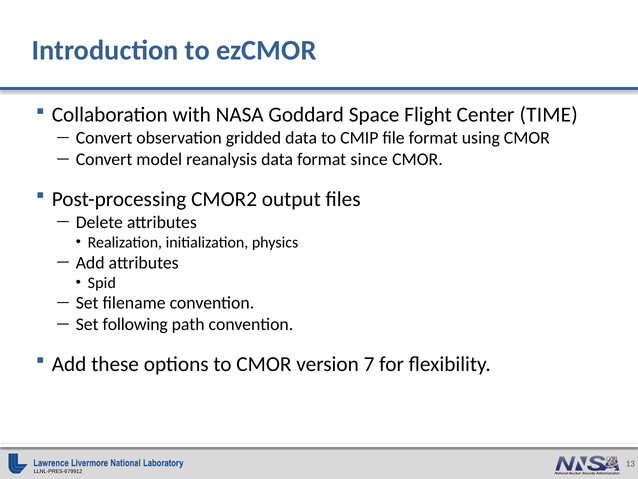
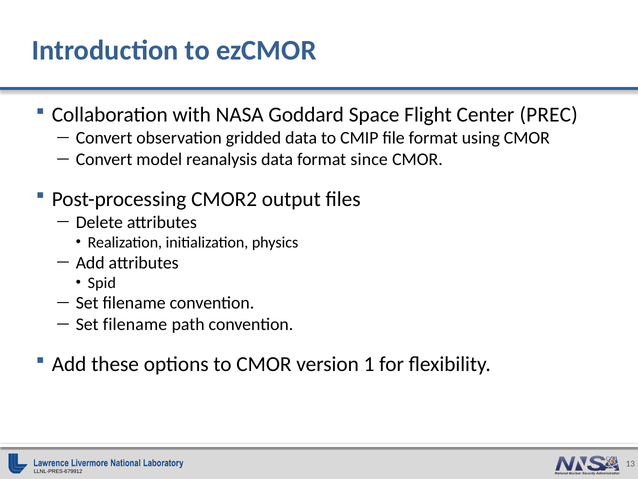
TIME: TIME -> PREC (549, 115)
following: following -> filename (135, 324)
7: 7 -> 1 (369, 364)
